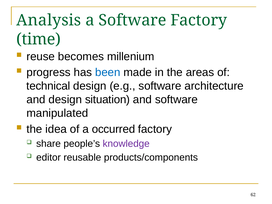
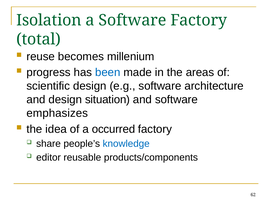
Analysis: Analysis -> Isolation (49, 20)
time: time -> total (39, 39)
technical: technical -> scientific (48, 86)
manipulated: manipulated -> emphasizes (57, 113)
knowledge colour: purple -> blue (126, 144)
